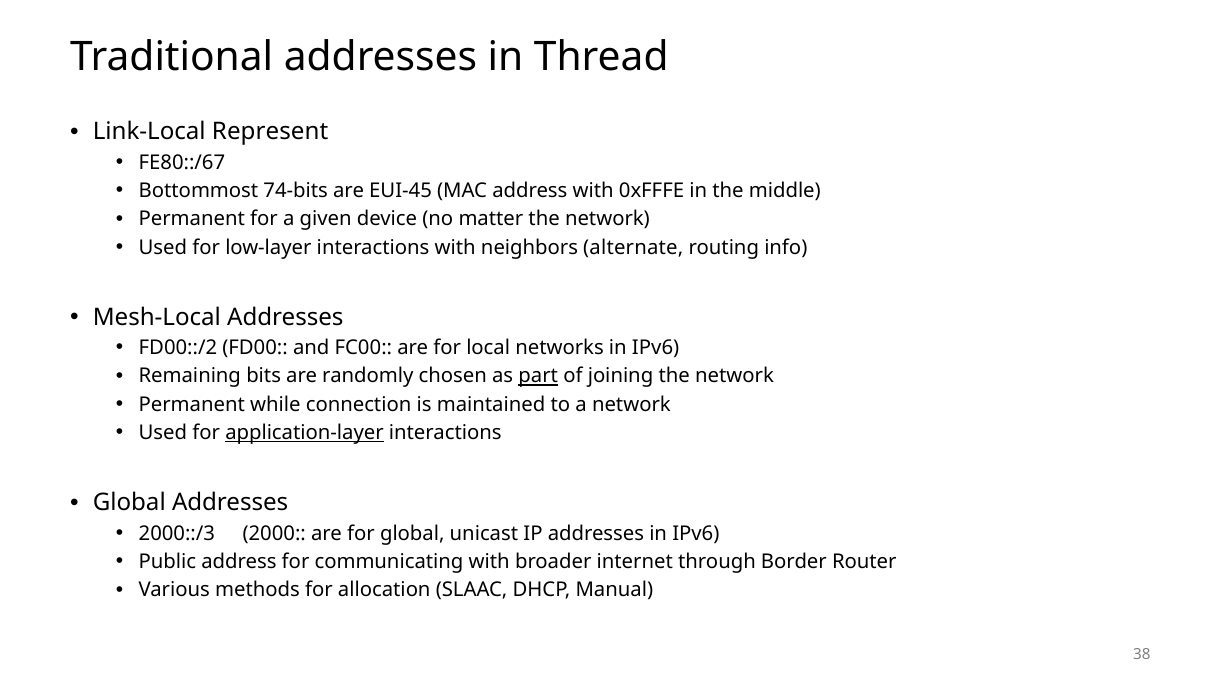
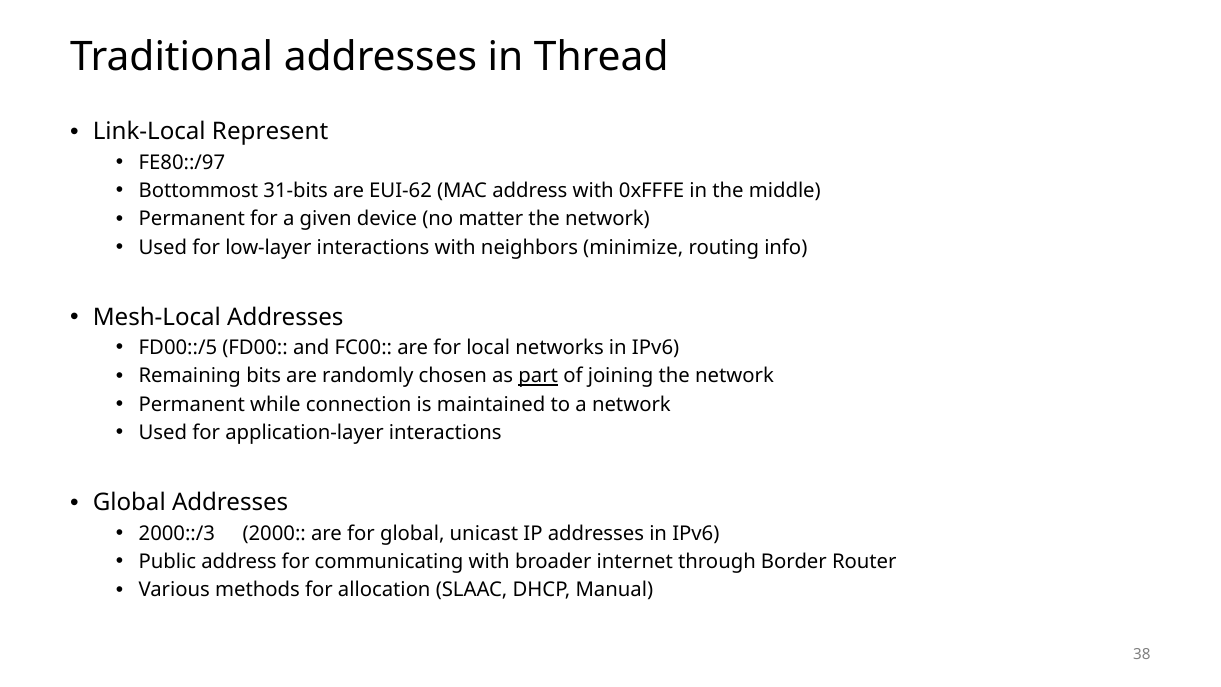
FE80::/67: FE80::/67 -> FE80::/97 (182, 162)
74-bits: 74-bits -> 31-bits (296, 191)
EUI-45: EUI-45 -> EUI-62 (401, 191)
alternate: alternate -> minimize (633, 247)
FD00::/2: FD00::/2 -> FD00::/5 (178, 348)
application-layer underline: present -> none (304, 433)
